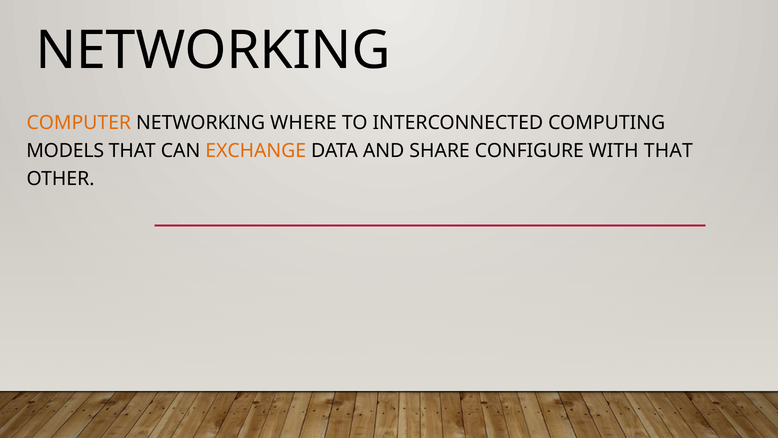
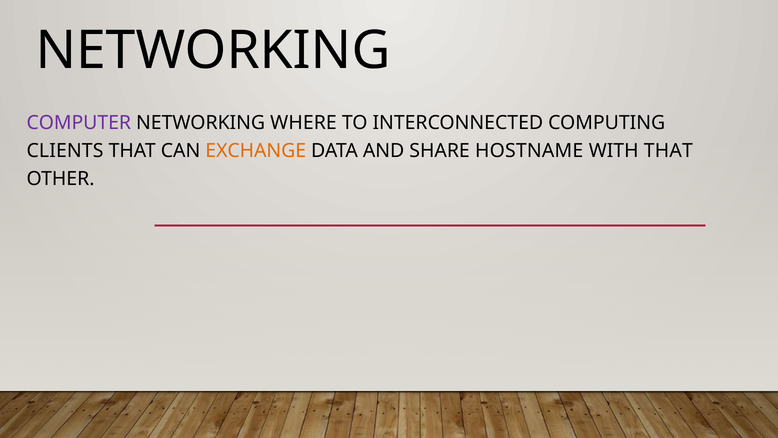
COMPUTER colour: orange -> purple (79, 123)
MODELS: MODELS -> CLIENTS (65, 151)
CONFIGURE: CONFIGURE -> HOSTNAME (529, 151)
